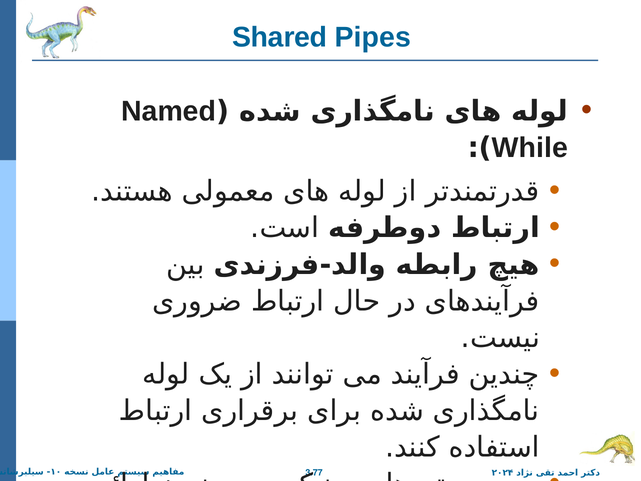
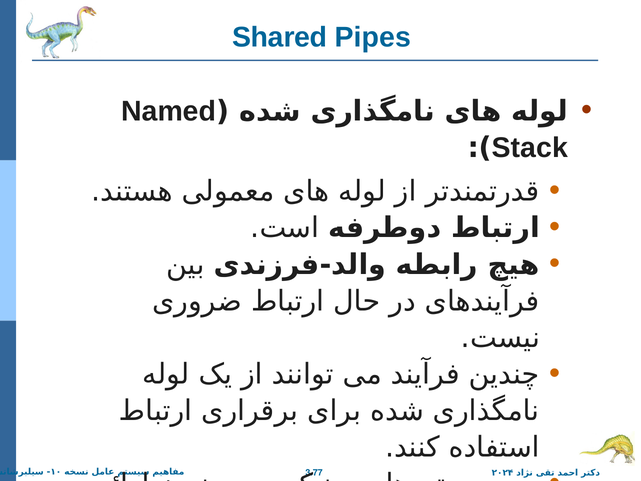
While: While -> Stack (530, 148)
